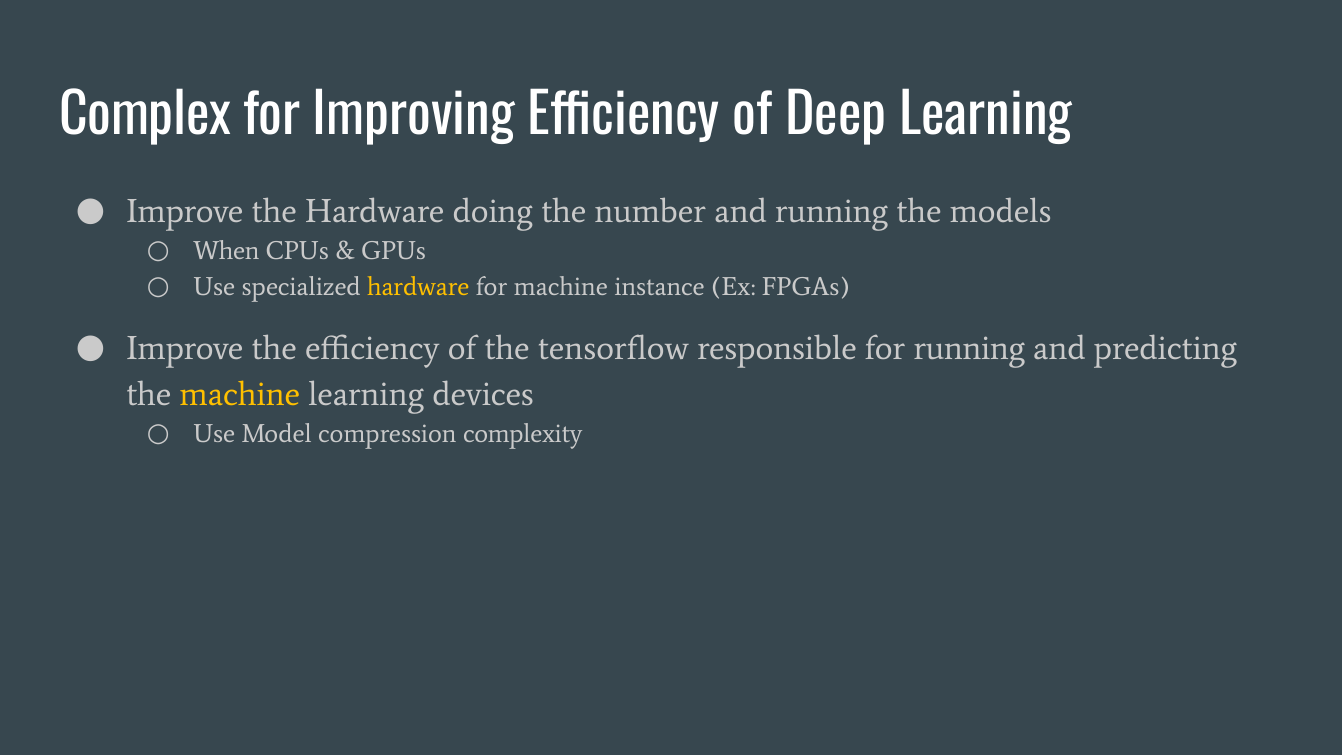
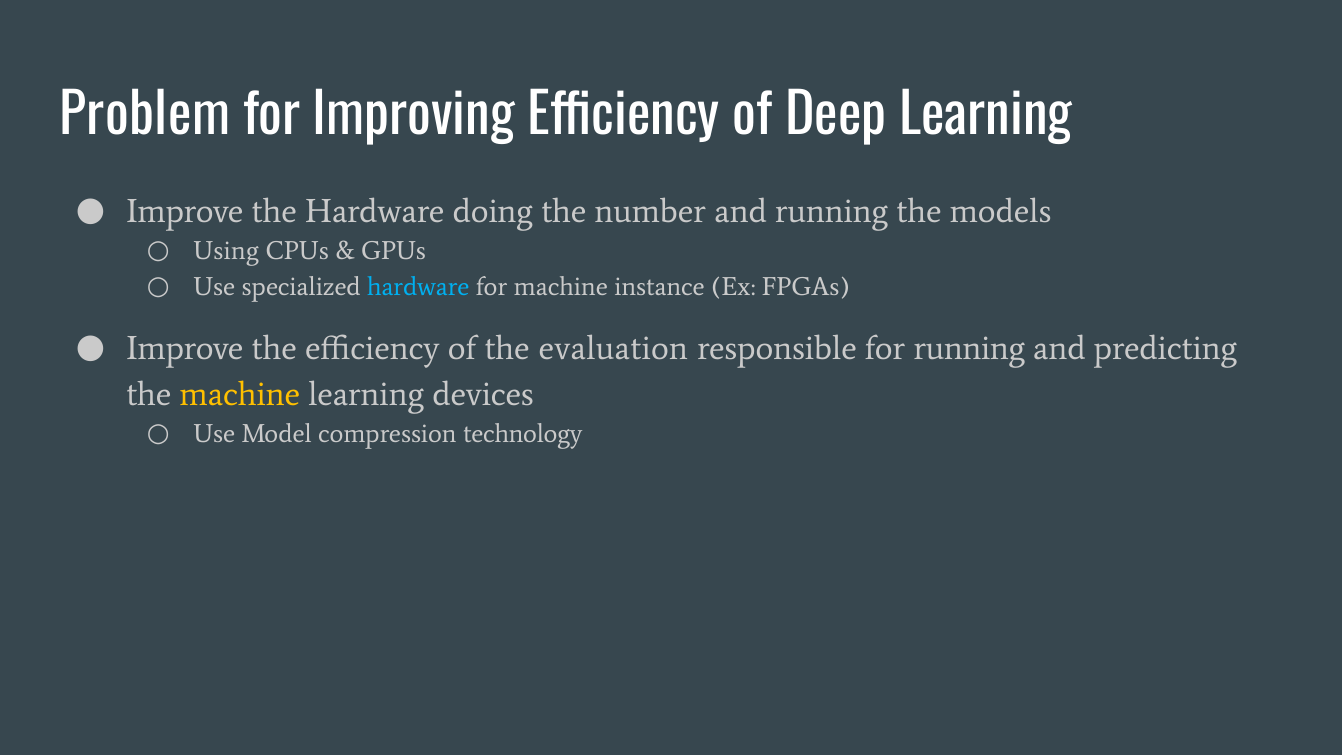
Complex: Complex -> Problem (145, 116)
When: When -> Using (226, 251)
hardware colour: yellow -> light blue (418, 287)
tensorflow: tensorflow -> evaluation (613, 348)
complexity: complexity -> technology (523, 434)
